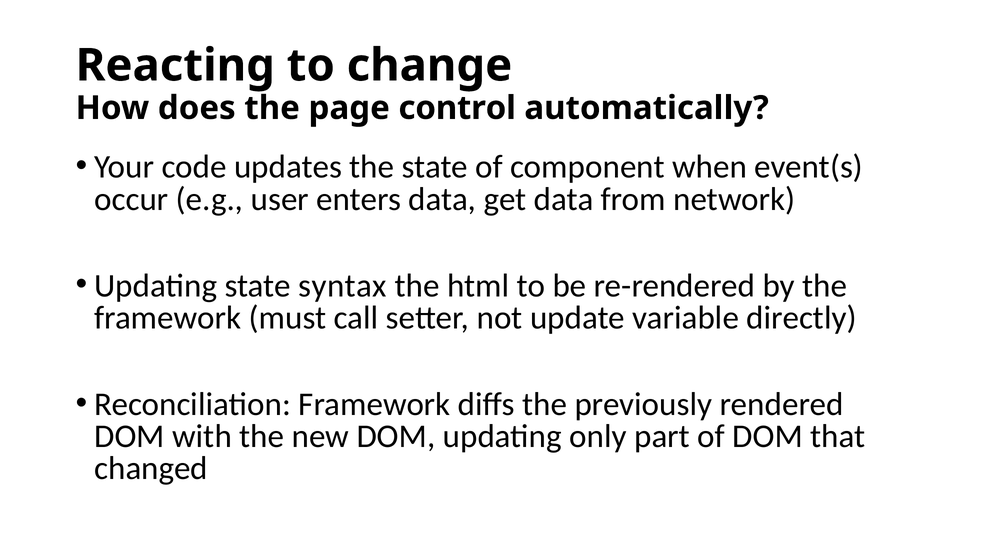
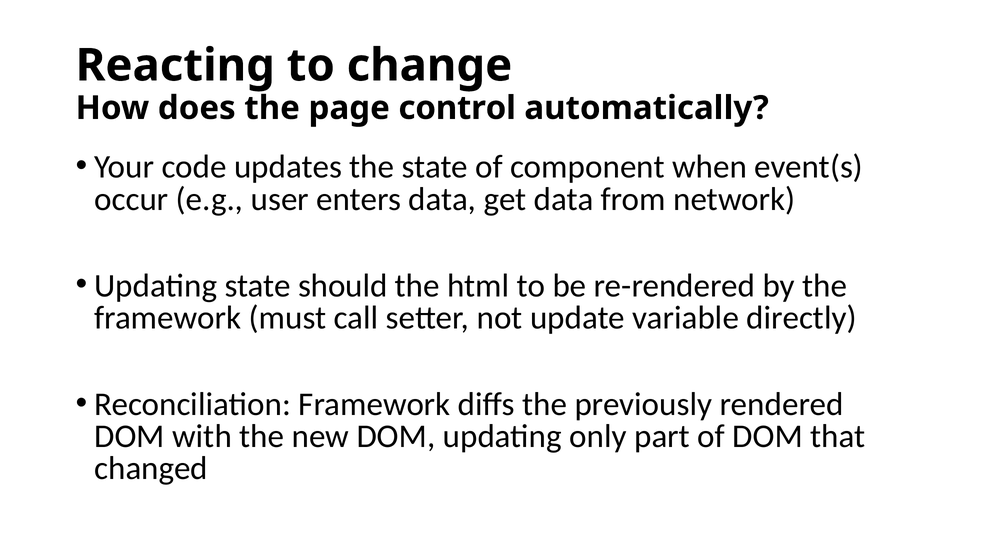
syntax: syntax -> should (343, 286)
